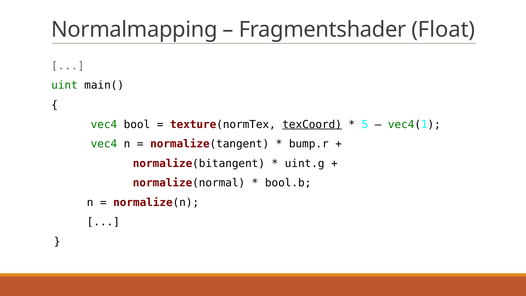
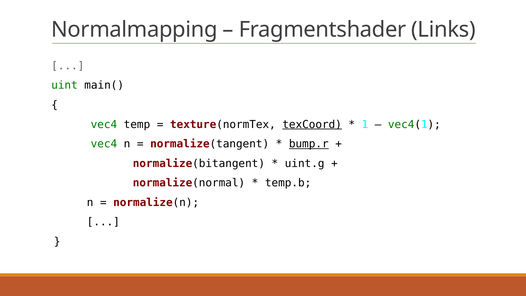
Float: Float -> Links (443, 30)
bool: bool -> temp (137, 124)
5: 5 -> 1 (365, 124)
bump.r underline: none -> present (309, 144)
bool.b: bool.b -> temp.b (288, 183)
